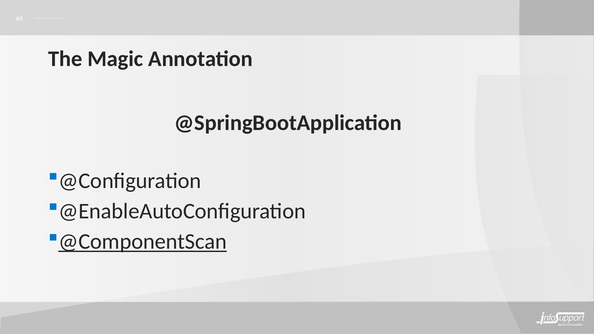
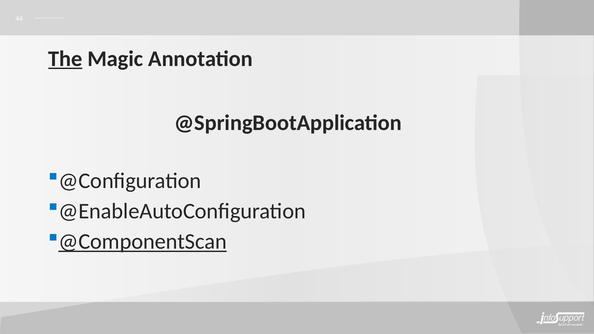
The underline: none -> present (65, 59)
